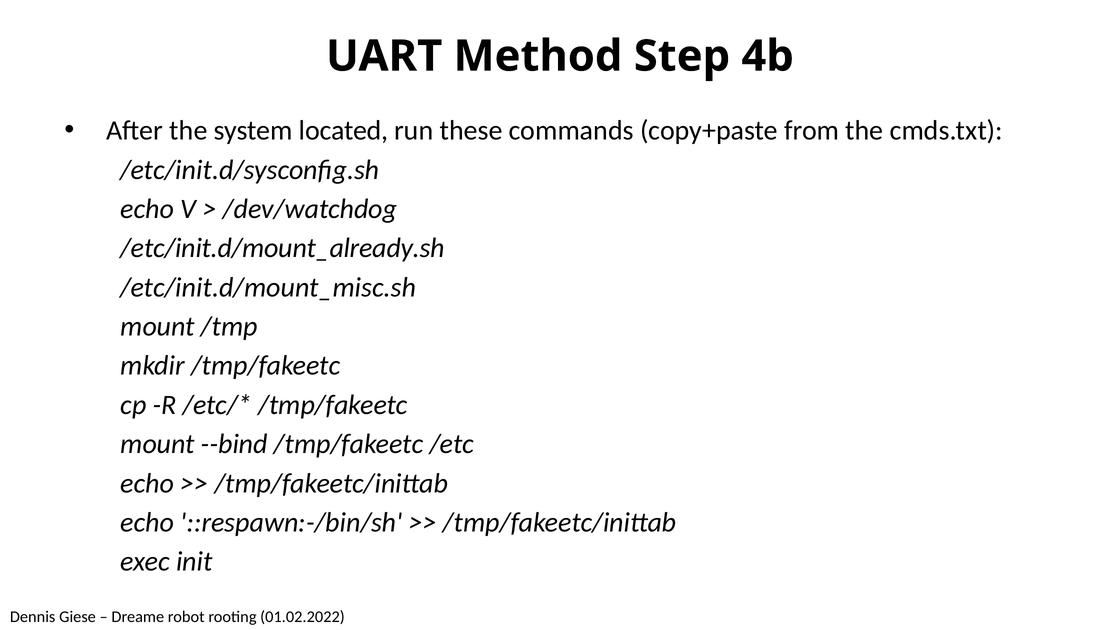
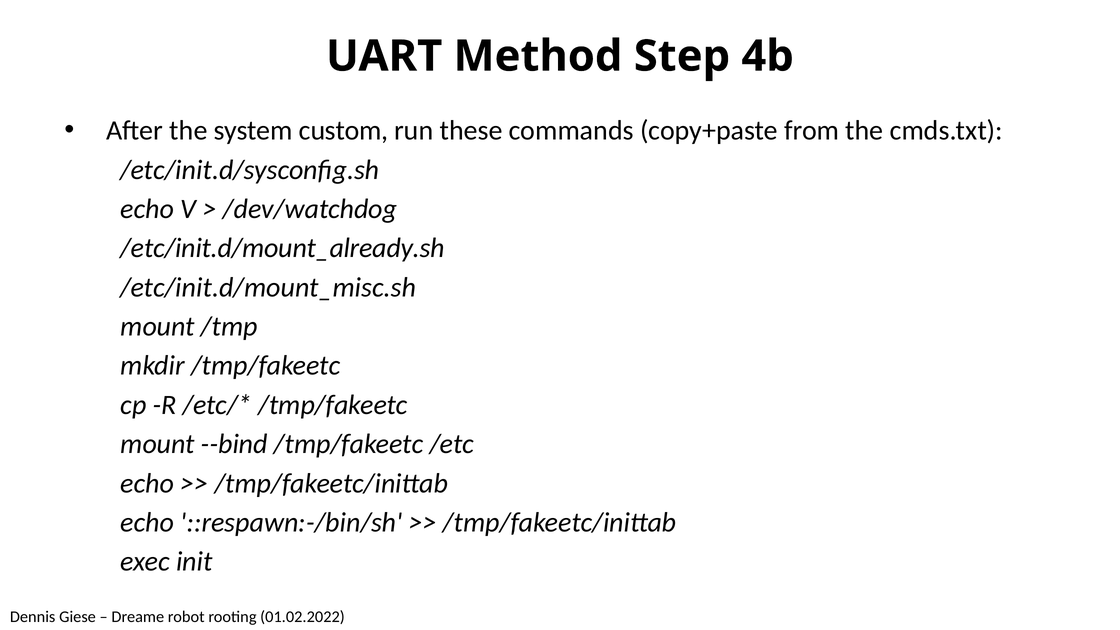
located: located -> custom (344, 131)
